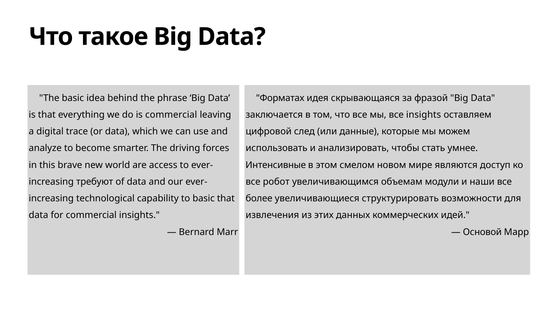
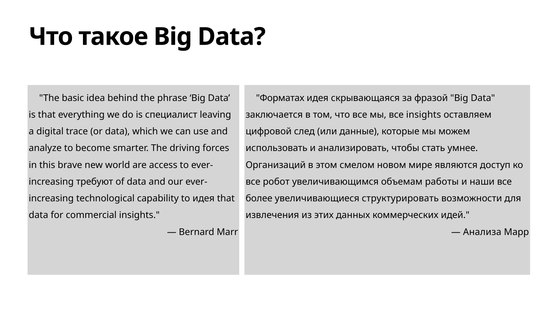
is commercial: commercial -> специалист (171, 115)
Интенсивные: Интенсивные -> Организаций (276, 165)
модули: модули -> работы (442, 182)
to basic: basic -> идея (204, 198)
Основой: Основой -> Анализа (482, 232)
